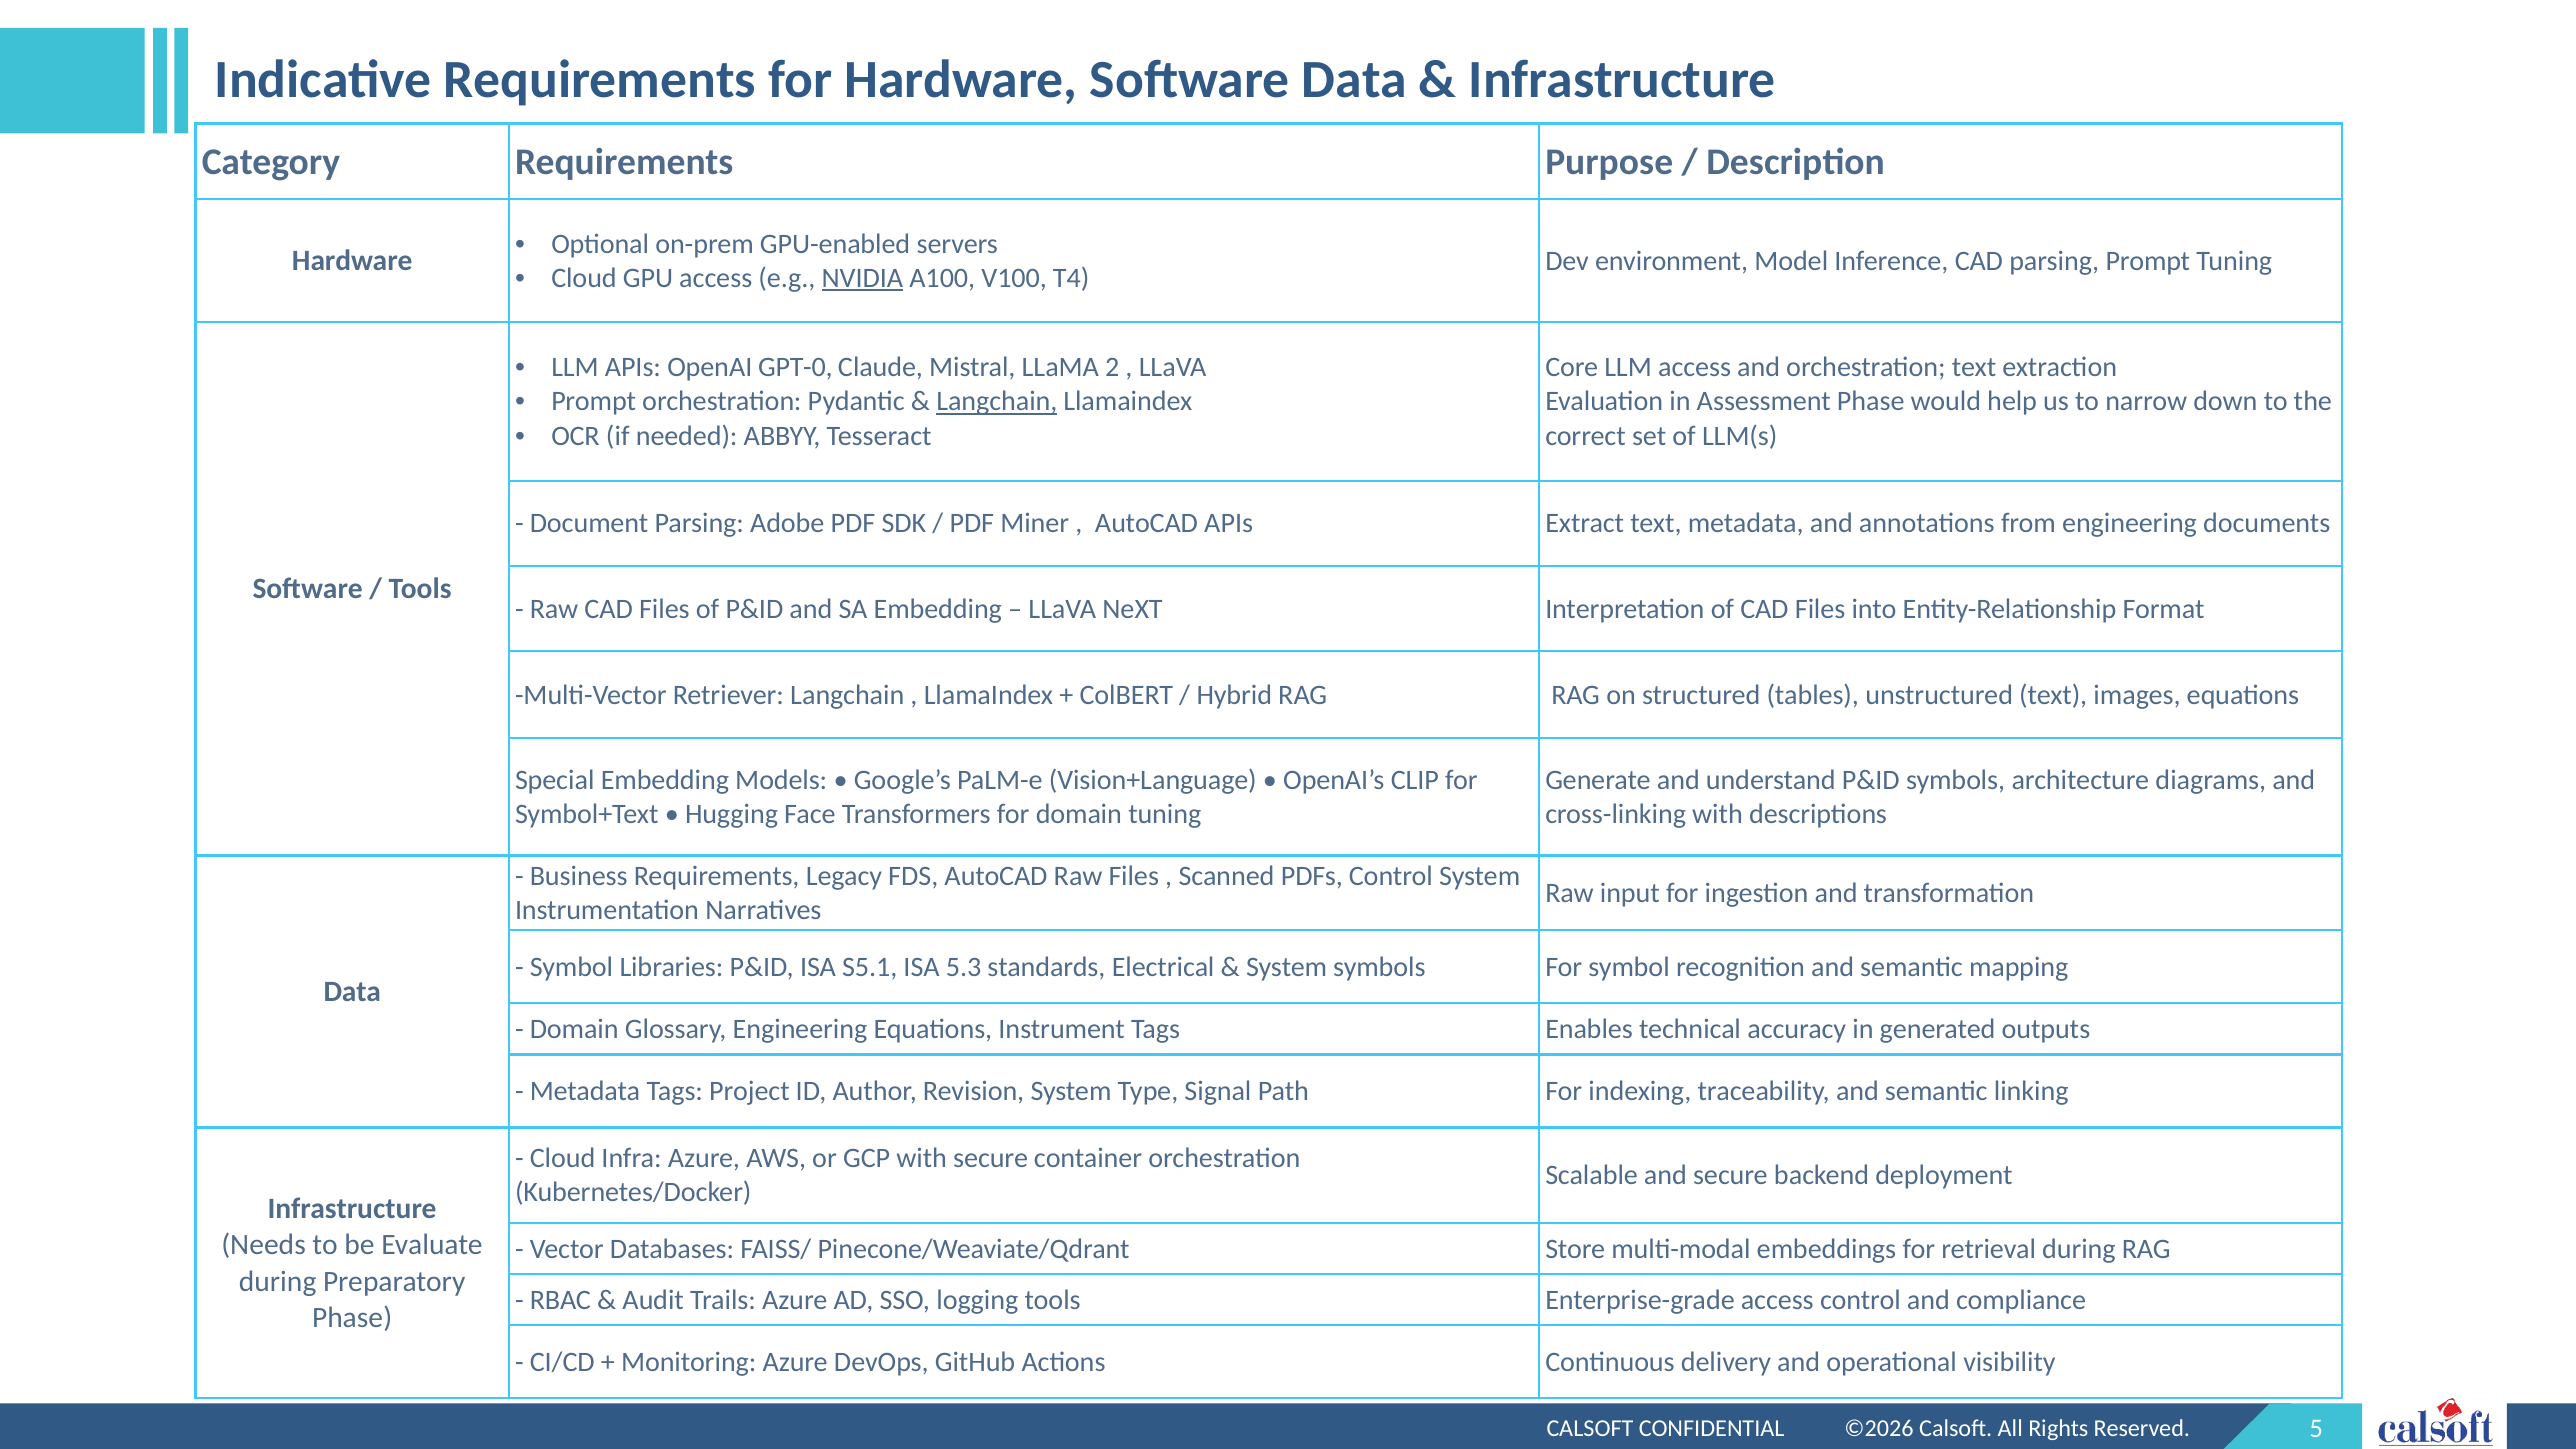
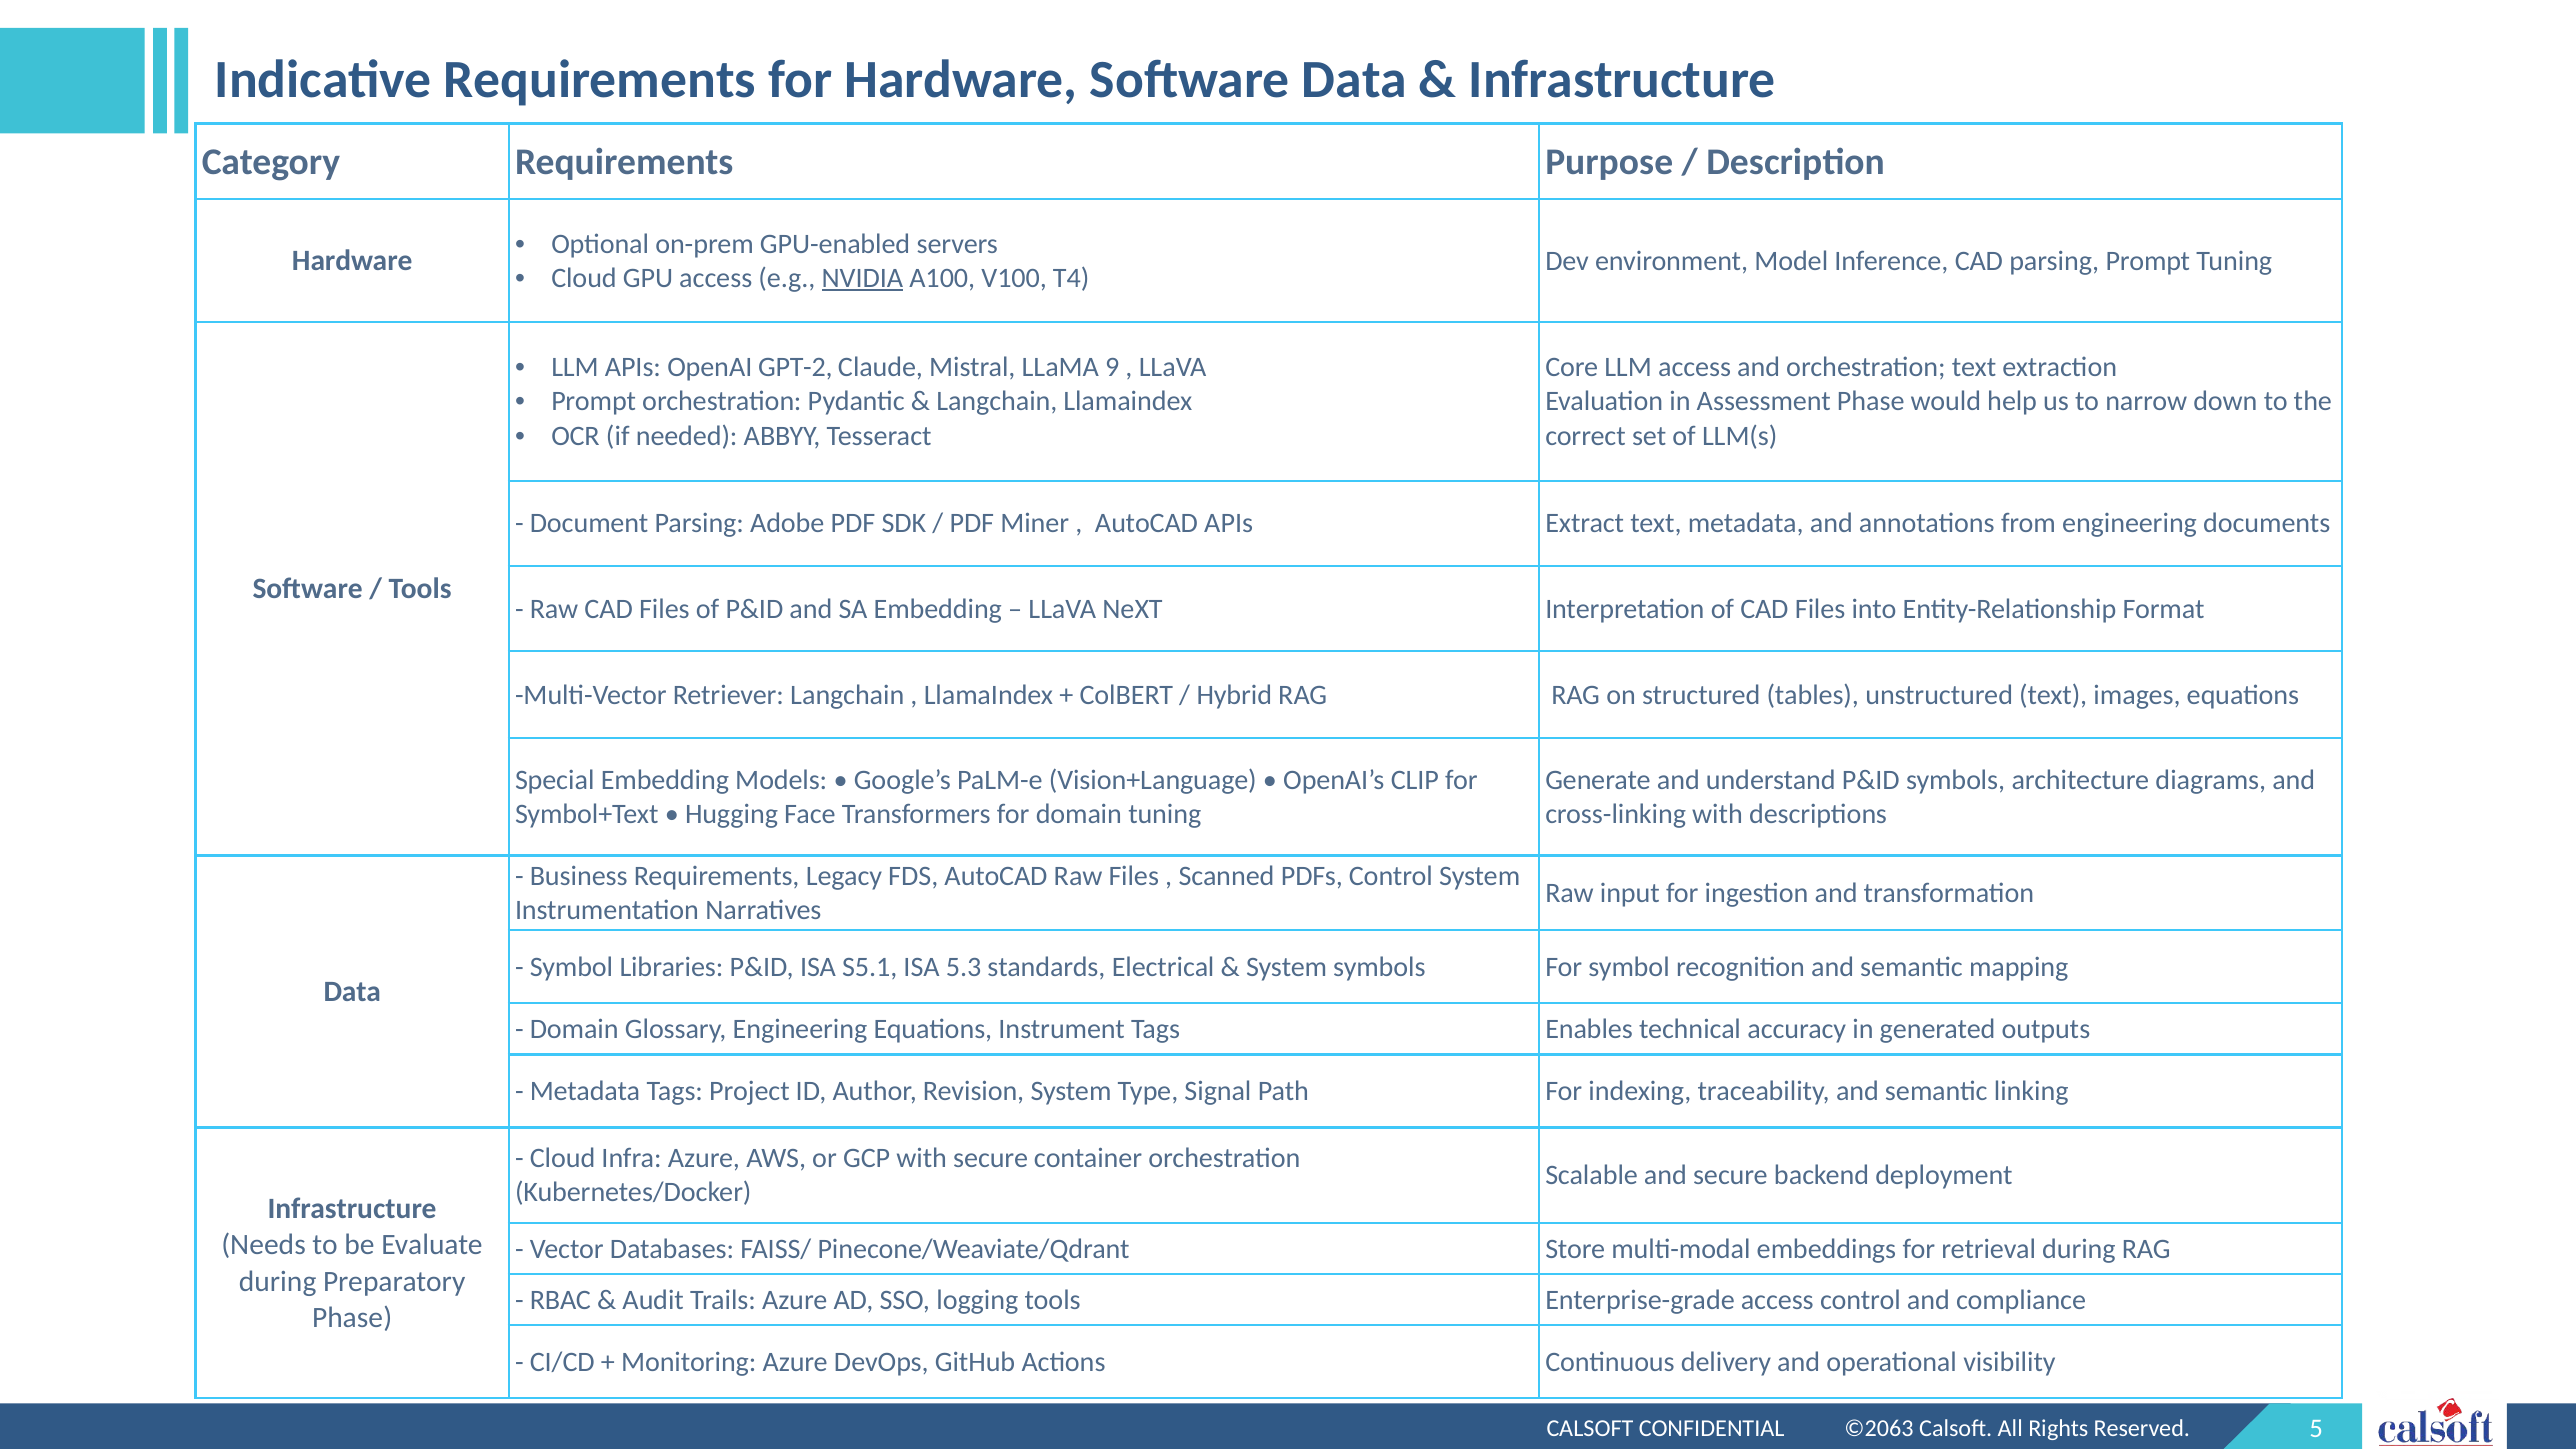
GPT-0: GPT-0 -> GPT-2 (795, 368)
2: 2 -> 9 (1112, 368)
Langchain underline: present -> none (997, 402)
©2026: ©2026 -> ©2063 (1879, 1429)
